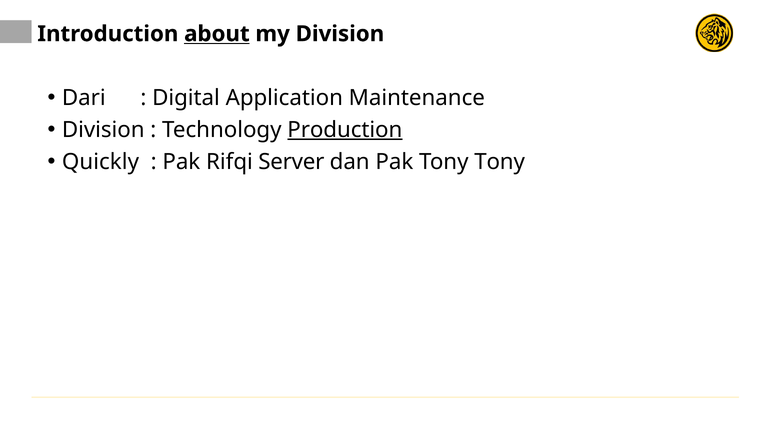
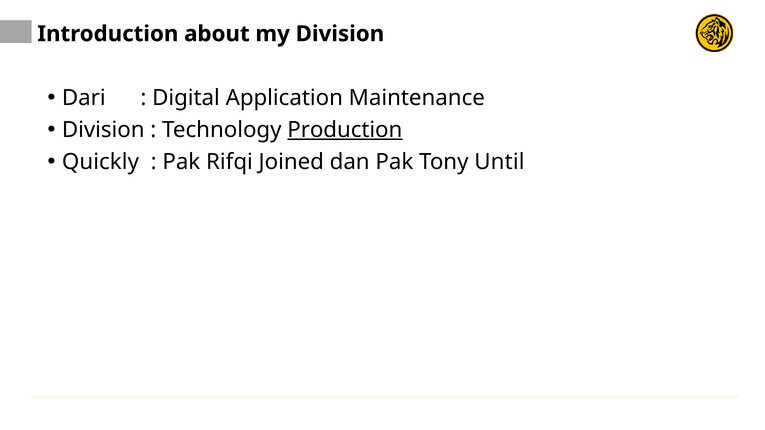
about underline: present -> none (217, 34)
Server: Server -> Joined (291, 162)
Tony Tony: Tony -> Until (499, 162)
